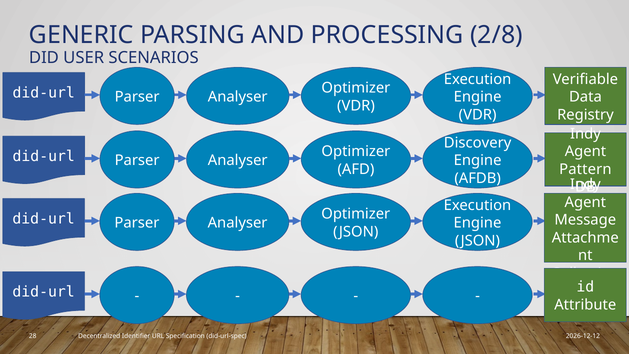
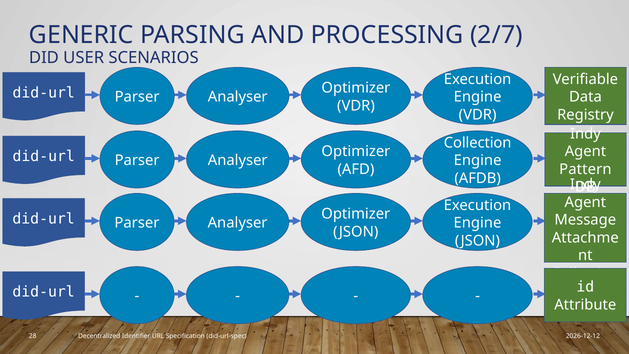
2/8: 2/8 -> 2/7 (496, 35)
Discovery: Discovery -> Collection (478, 143)
